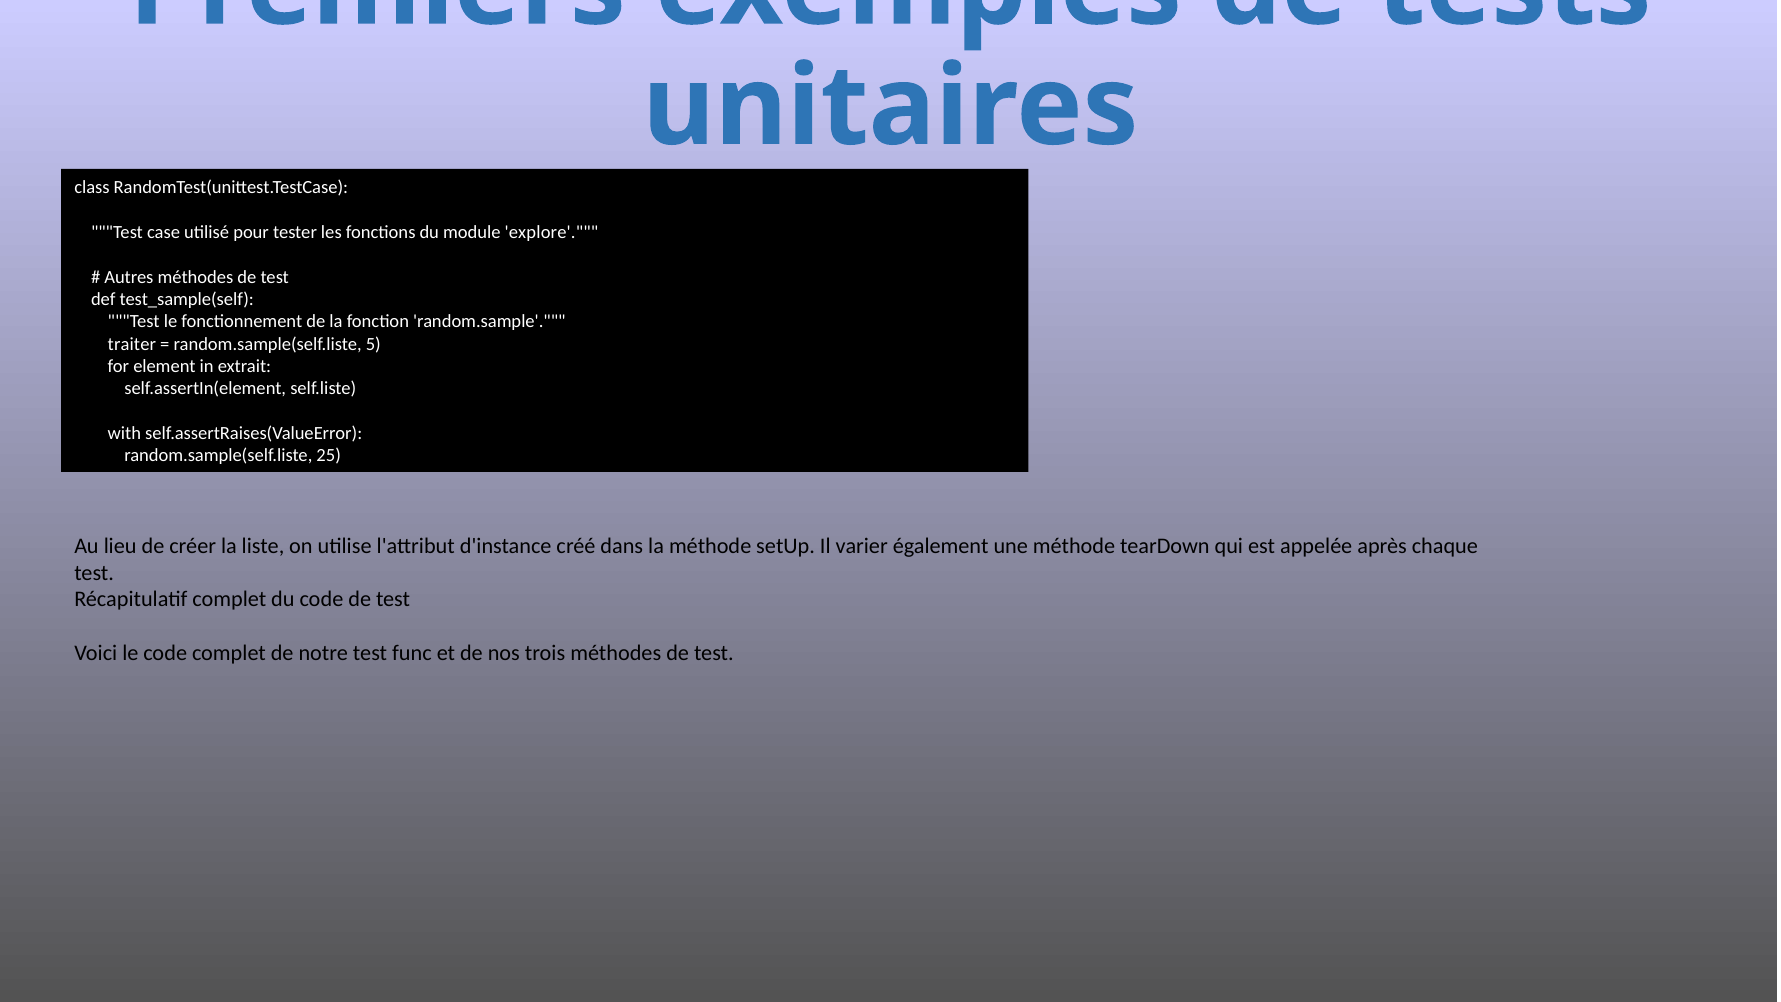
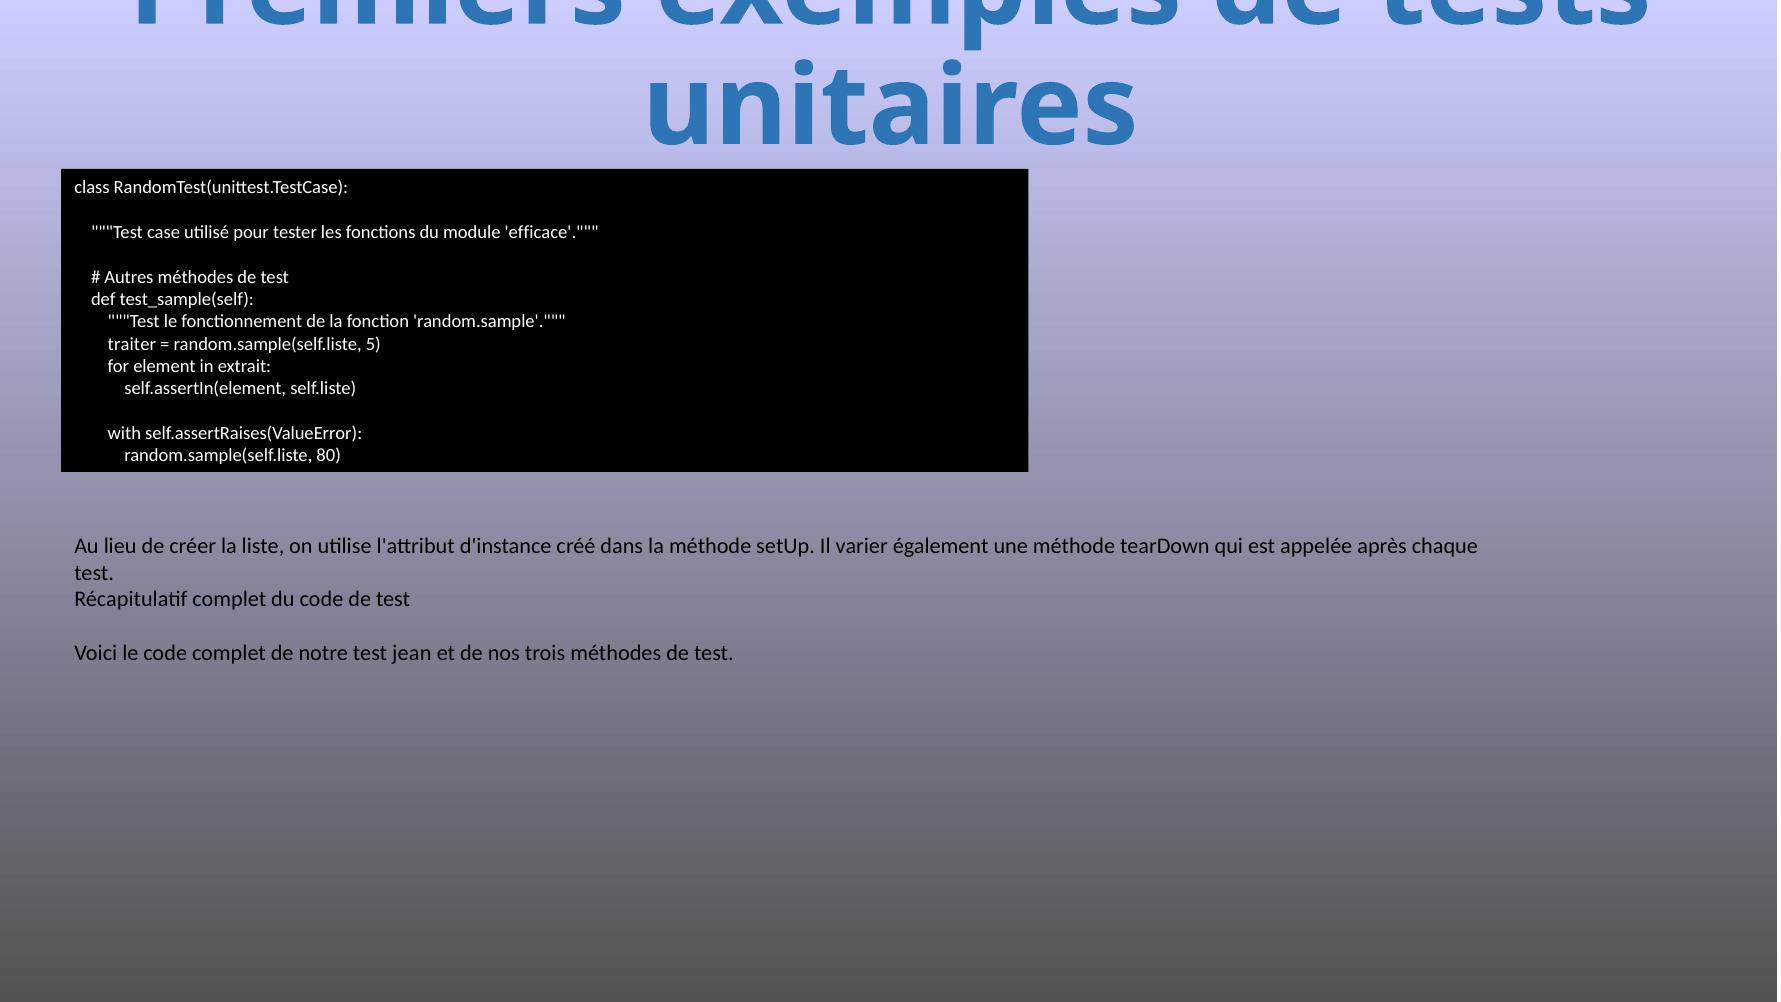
explore: explore -> efficace (552, 232)
25: 25 -> 80 (329, 455)
func: func -> jean (412, 653)
